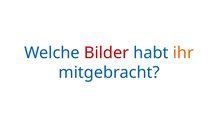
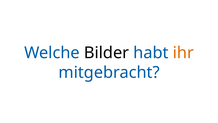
Bilder colour: red -> black (106, 53)
